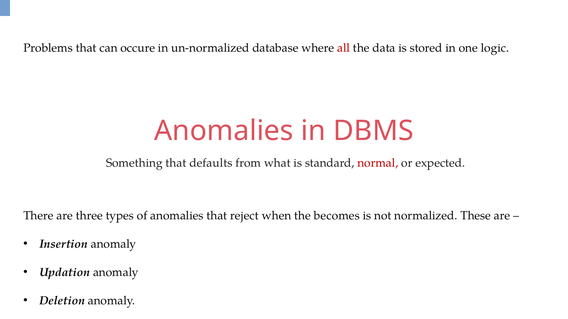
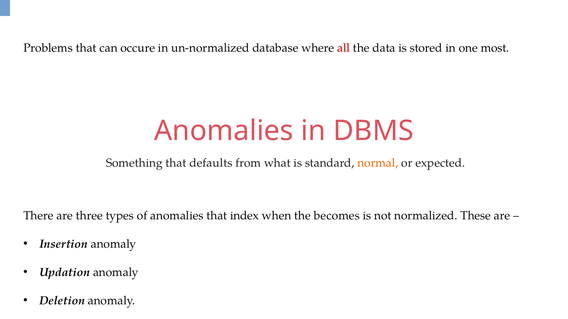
logic: logic -> most (495, 48)
normal colour: red -> orange (378, 163)
reject: reject -> index (245, 216)
